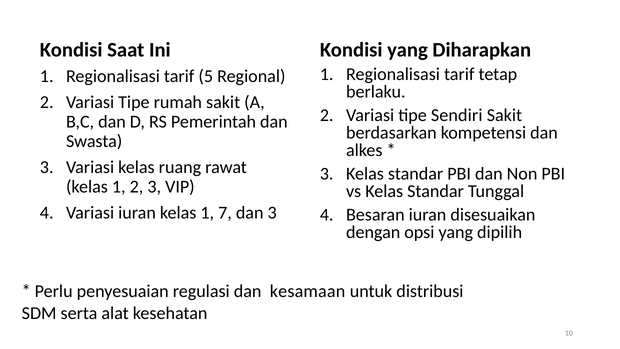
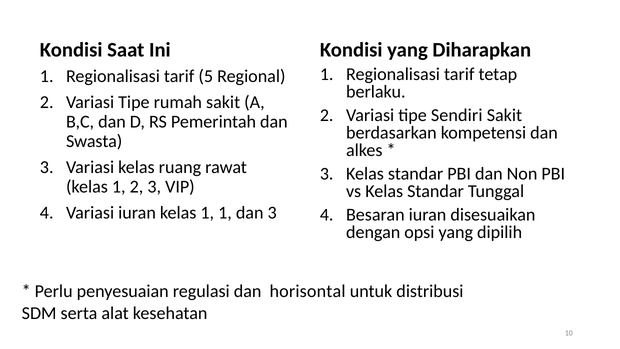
1 7: 7 -> 1 (225, 213)
kesamaan: kesamaan -> horisontal (308, 291)
